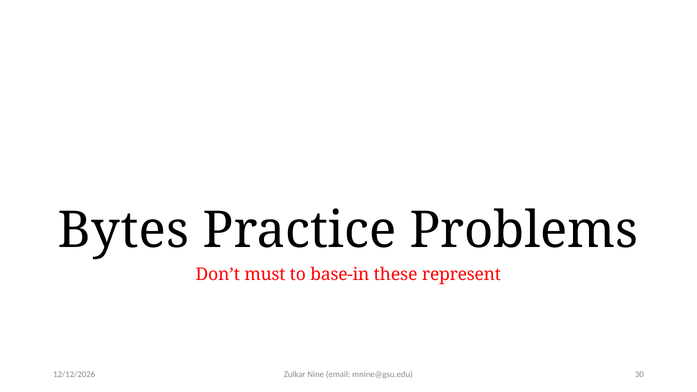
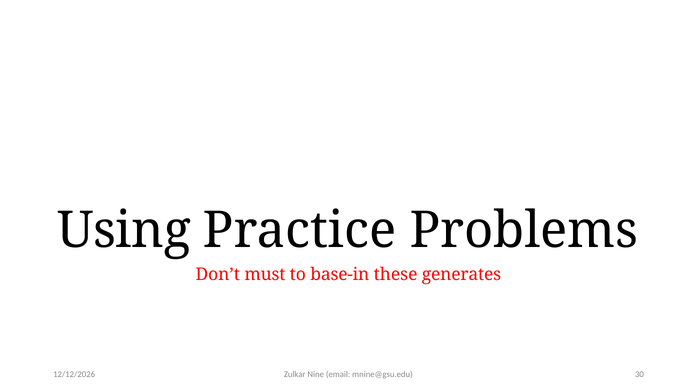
Bytes: Bytes -> Using (124, 230)
represent: represent -> generates (461, 274)
